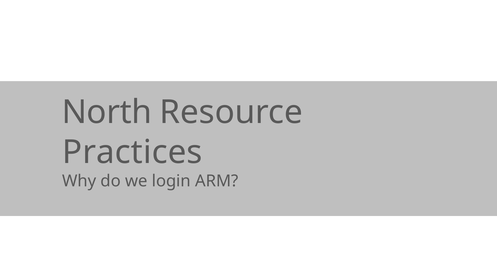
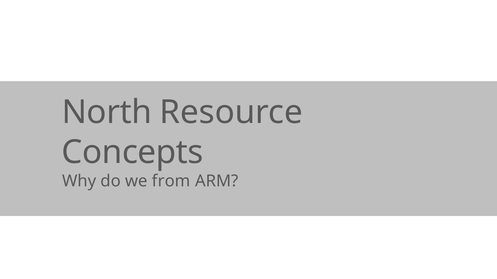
Practices: Practices -> Concepts (133, 152)
login: login -> from (171, 182)
